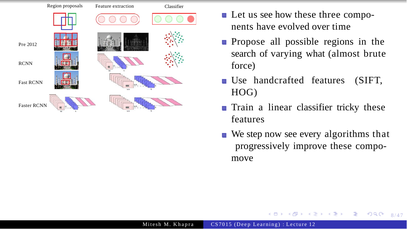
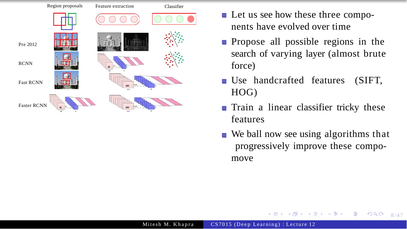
what: what -> layer (315, 53)
step: step -> ball (254, 134)
every: every -> using (310, 134)
